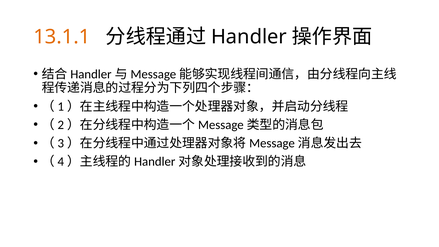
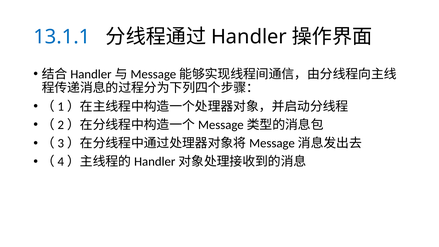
13.1.1 colour: orange -> blue (62, 37)
